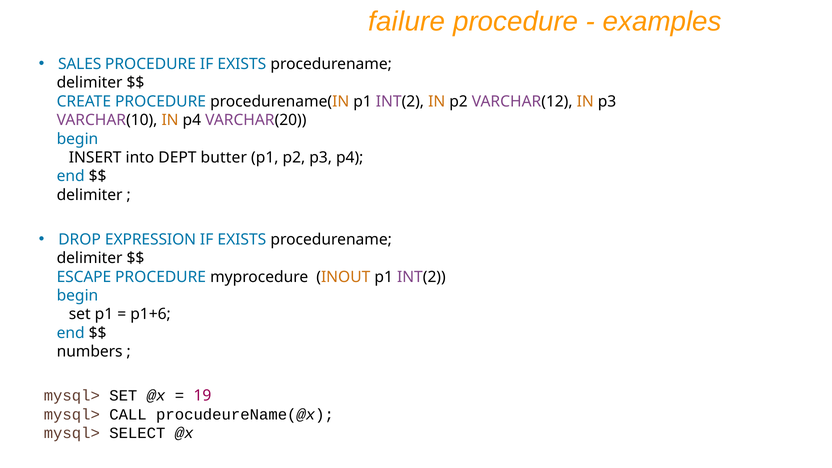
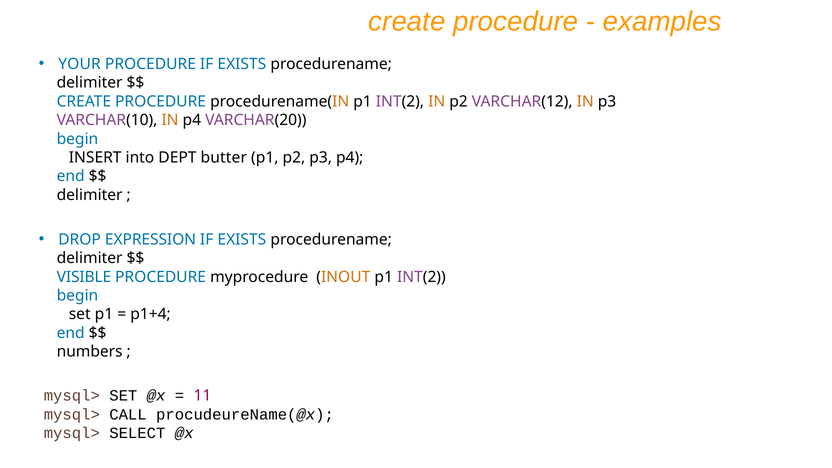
failure: failure -> create (407, 22)
SALES: SALES -> YOUR (80, 64)
ESCAPE: ESCAPE -> VISIBLE (84, 277)
p1+6: p1+6 -> p1+4 (151, 314)
19: 19 -> 11 (202, 396)
